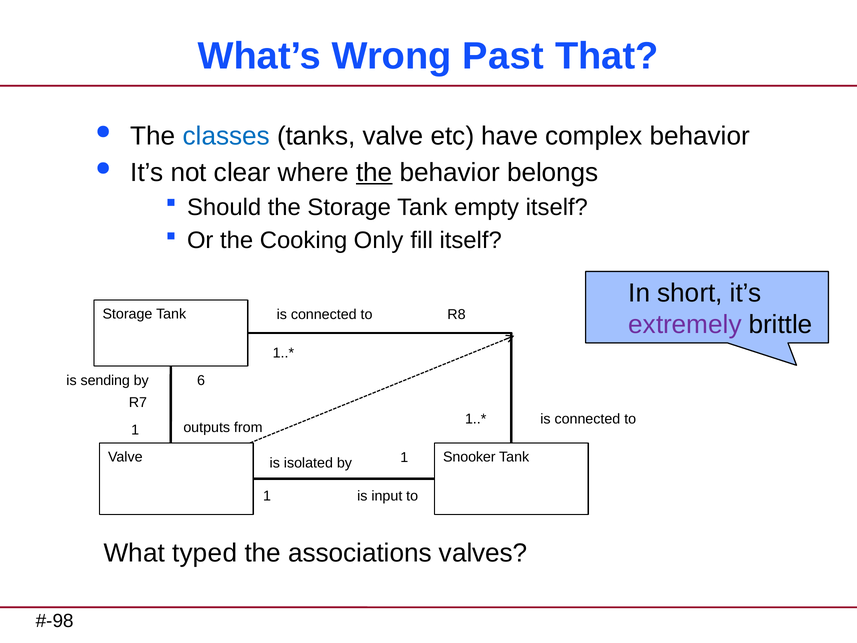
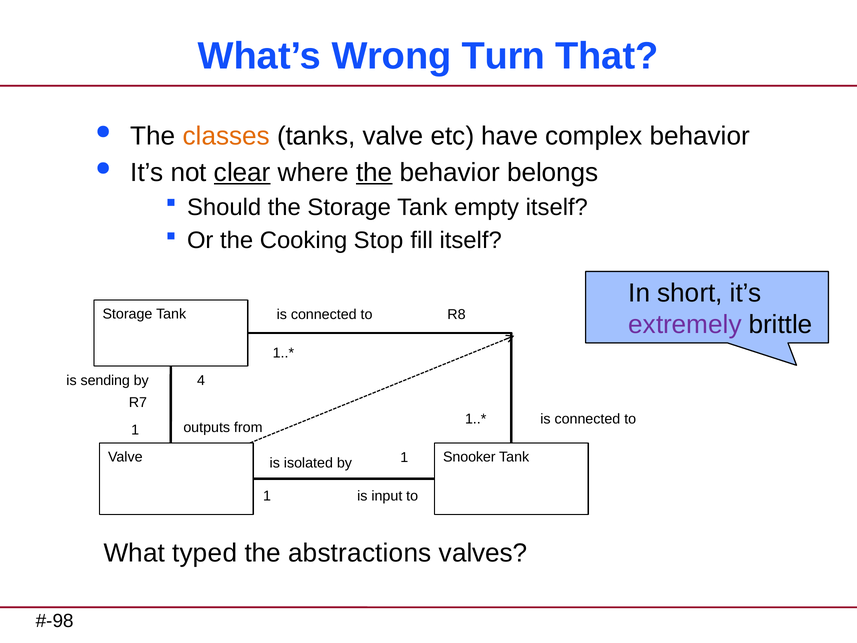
Past: Past -> Turn (504, 56)
classes colour: blue -> orange (226, 136)
clear underline: none -> present (242, 173)
Only: Only -> Stop (378, 241)
6: 6 -> 4 (201, 381)
associations: associations -> abstractions (360, 553)
